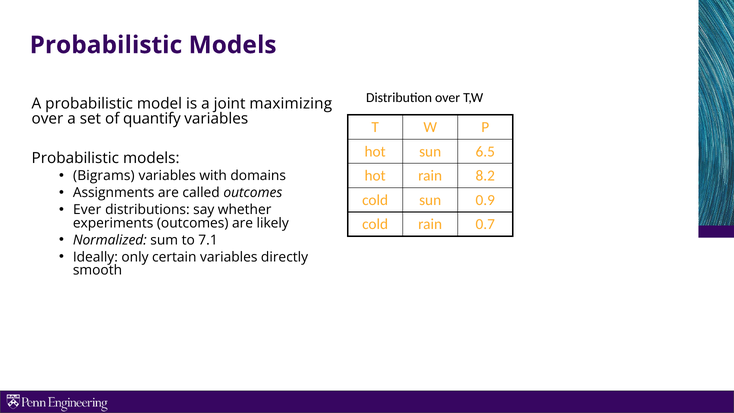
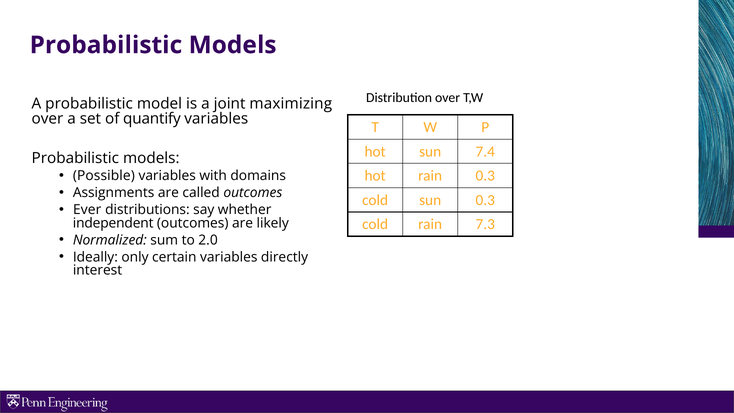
6.5: 6.5 -> 7.4 (485, 151)
Bigrams: Bigrams -> Possible (104, 176)
rain 8.2: 8.2 -> 0.3 (485, 176)
sun 0.9: 0.9 -> 0.3 (485, 200)
0.7: 0.7 -> 7.3 (485, 224)
experiments: experiments -> independent (113, 223)
7.1: 7.1 -> 2.0 (208, 240)
smooth: smooth -> interest (98, 270)
